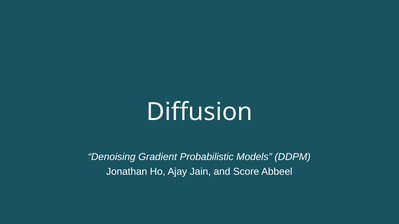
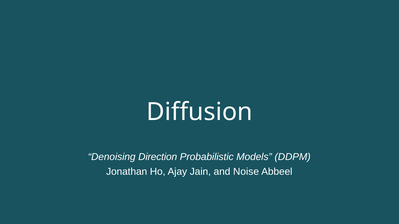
Gradient: Gradient -> Direction (158, 157)
Score: Score -> Noise (246, 172)
